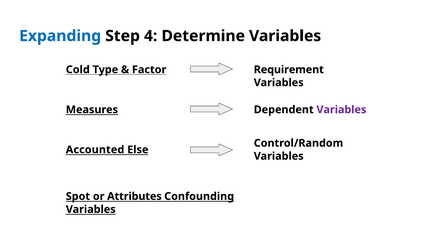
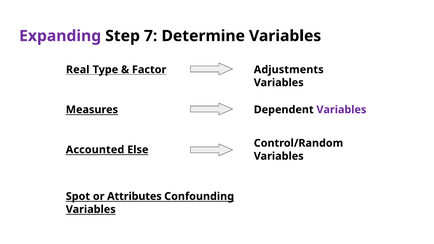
Expanding colour: blue -> purple (60, 36)
4: 4 -> 7 (151, 36)
Cold: Cold -> Real (78, 70)
Requirement: Requirement -> Adjustments (289, 70)
